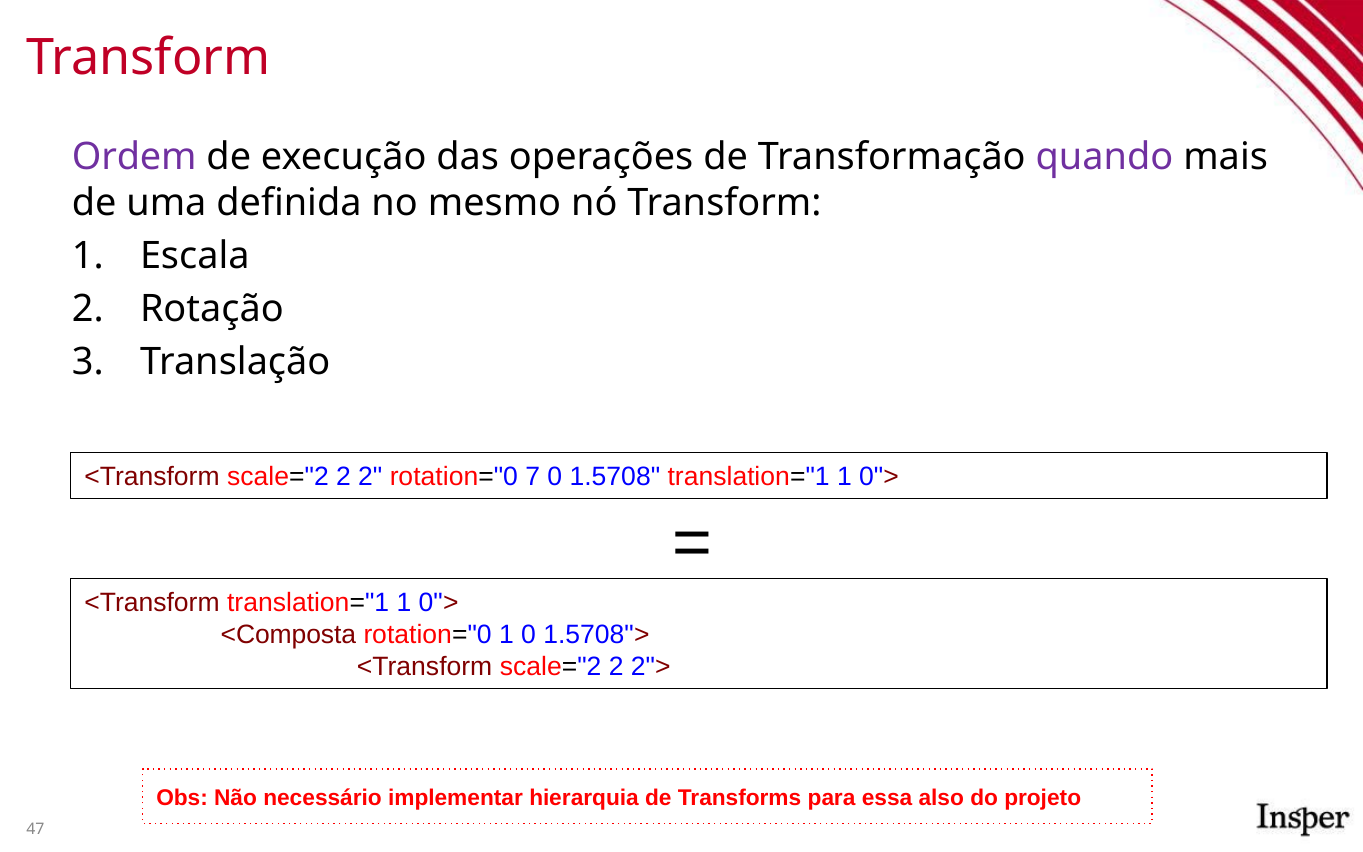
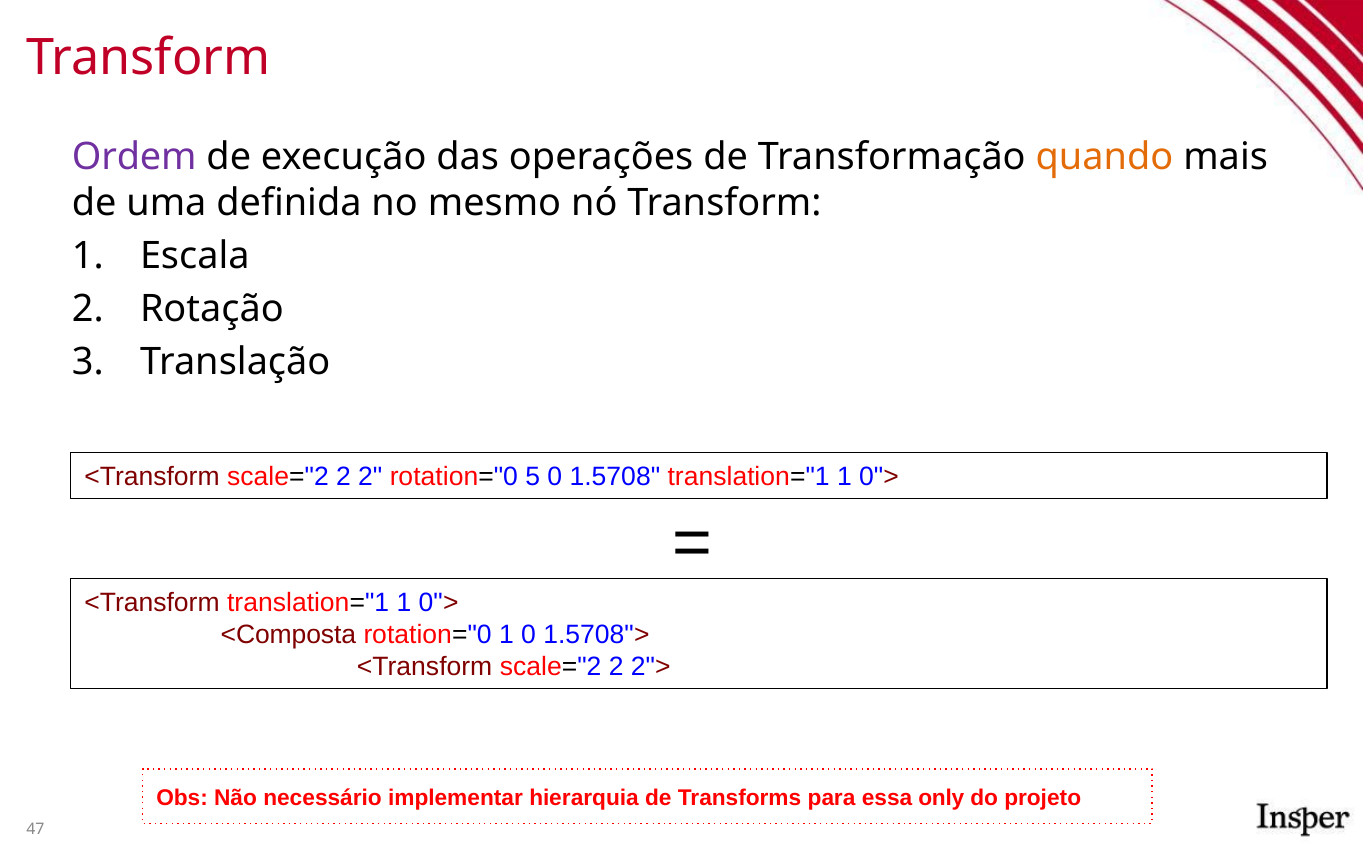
quando colour: purple -> orange (1104, 157)
7: 7 -> 5 (533, 477)
also: also -> only (941, 798)
